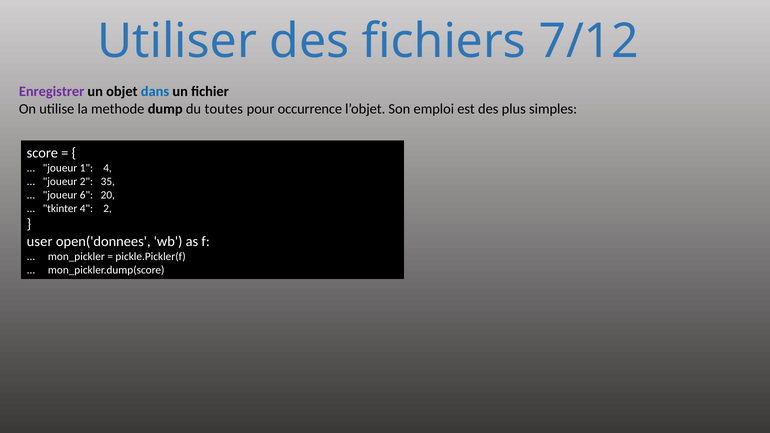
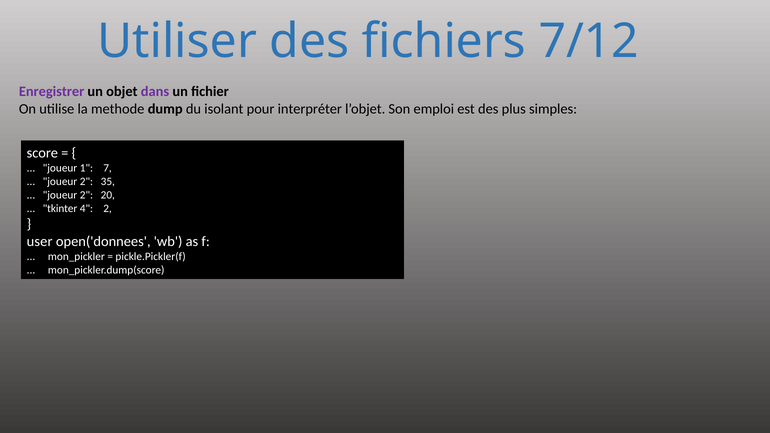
dans colour: blue -> purple (155, 92)
toutes: toutes -> isolant (224, 109)
occurrence: occurrence -> interpréter (310, 109)
1 4: 4 -> 7 (107, 168)
6: 6 -> 2 (86, 195)
